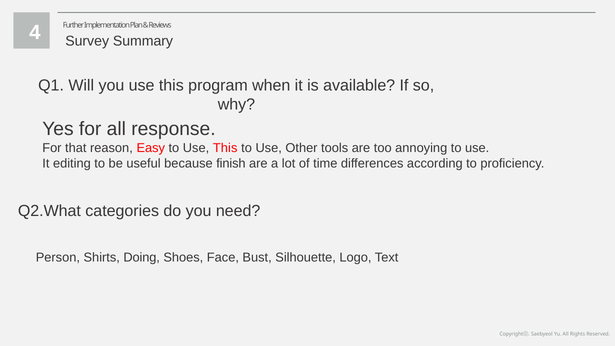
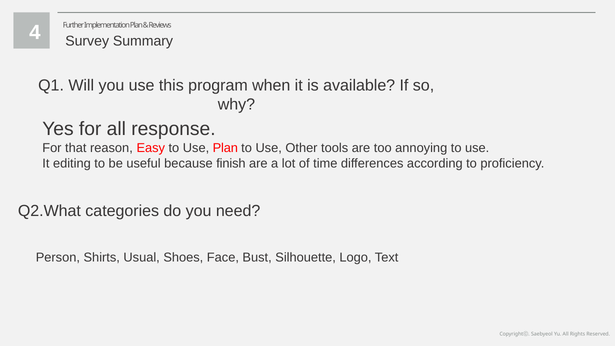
to Use This: This -> Plan (225, 148)
Doing: Doing -> Usual (142, 258)
